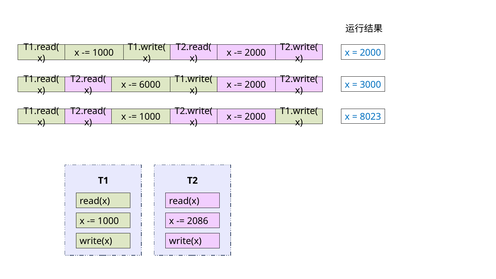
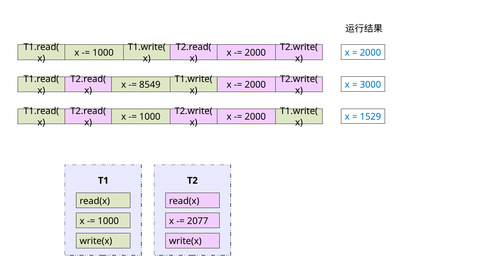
6000: 6000 -> 8549 (150, 85)
8023: 8023 -> 1529 (370, 117)
2086: 2086 -> 2077 (198, 221)
